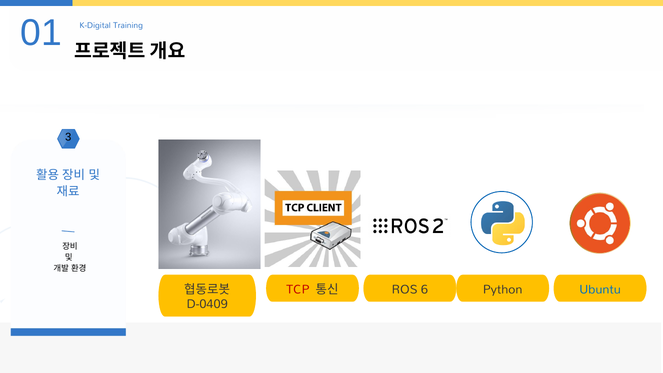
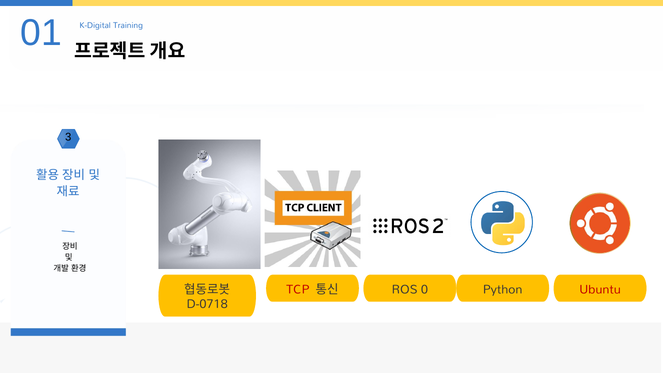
6: 6 -> 0 (425, 289)
Ubuntu colour: blue -> red (600, 289)
D-0409: D-0409 -> D-0718 (207, 304)
